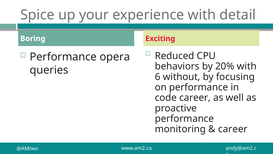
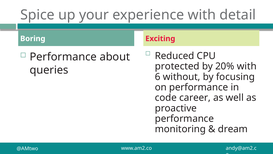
opera: opera -> about (115, 57)
behaviors: behaviors -> protected (177, 66)
career: career -> dream (233, 129)
